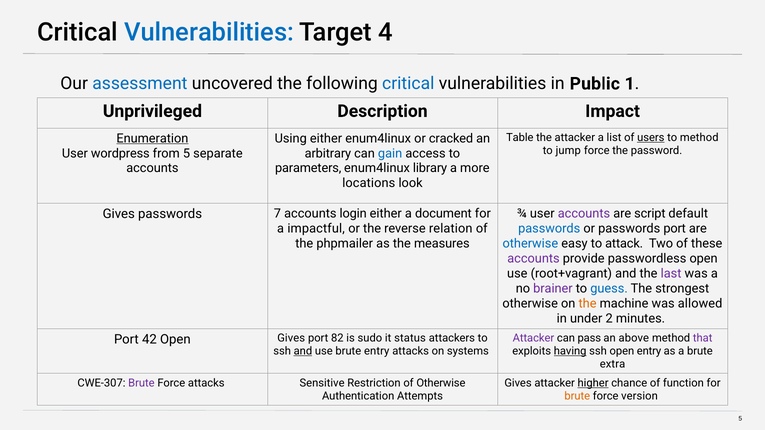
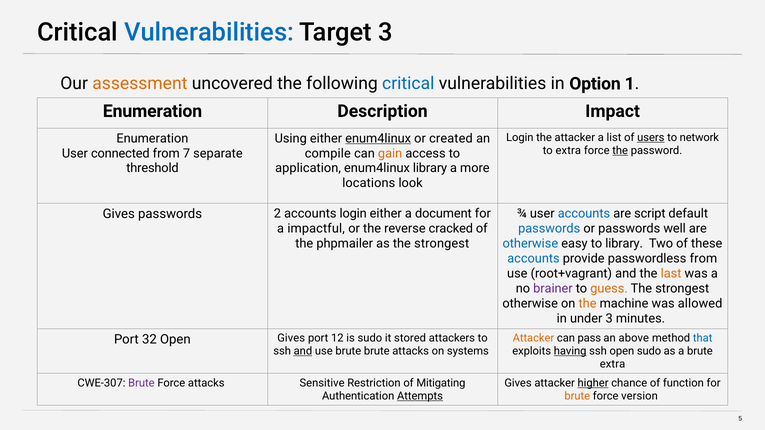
Target 4: 4 -> 3 (385, 32)
assessment colour: blue -> orange (140, 84)
Public: Public -> Option (595, 84)
Unprivileged: Unprivileged -> Enumeration (152, 111)
Table: Table -> Login (520, 138)
to method: method -> network (699, 138)
Enumeration underline: present -> none (152, 139)
enum4linux underline: none -> present (378, 139)
cracked: cracked -> created (451, 139)
to jump: jump -> extra (568, 151)
the underline: none -> present (620, 151)
wordpress: wordpress -> connected (120, 153)
from 5: 5 -> 7 (187, 153)
arbitrary: arbitrary -> compile (328, 153)
gain colour: blue -> orange (390, 153)
accounts: accounts -> threshold (152, 168)
parameters: parameters -> application (308, 168)
accounts colour: purple -> blue (584, 214)
7: 7 -> 2 (277, 214)
relation: relation -> cracked (451, 229)
passwords port: port -> well (675, 229)
as the measures: measures -> strongest (442, 244)
to attack: attack -> library (624, 244)
accounts colour: purple -> blue (534, 259)
passwordless open: open -> from (703, 259)
last colour: purple -> orange (671, 274)
guess colour: blue -> orange (609, 289)
under 2: 2 -> 3 (609, 319)
Attacker colour: purple -> orange (533, 338)
that colour: purple -> blue (703, 338)
42: 42 -> 32 (149, 340)
82: 82 -> 12 (337, 338)
status: status -> stored (410, 338)
brute entry: entry -> brute (377, 351)
open entry: entry -> sudo (649, 351)
of Otherwise: Otherwise -> Mitigating (441, 383)
Attempts underline: none -> present (420, 396)
